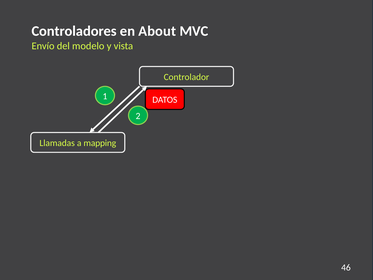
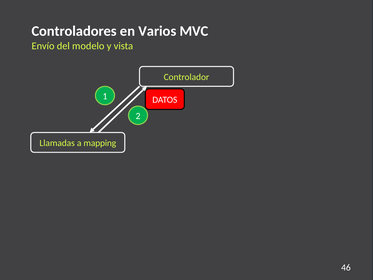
About: About -> Varios (157, 31)
